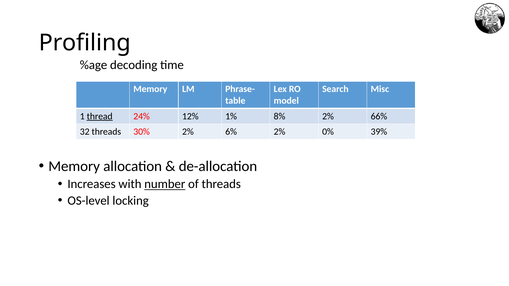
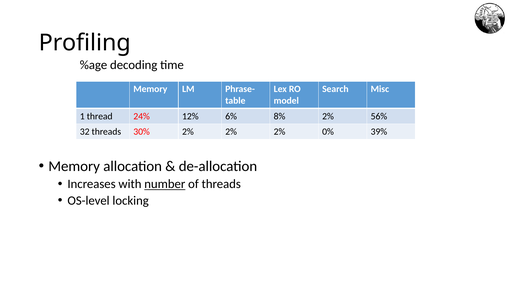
thread underline: present -> none (100, 116)
1%: 1% -> 6% (231, 116)
66%: 66% -> 56% (379, 116)
30% 2% 6%: 6% -> 2% (231, 132)
